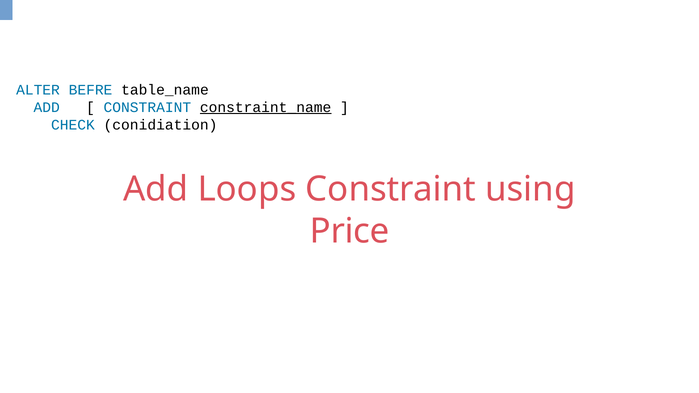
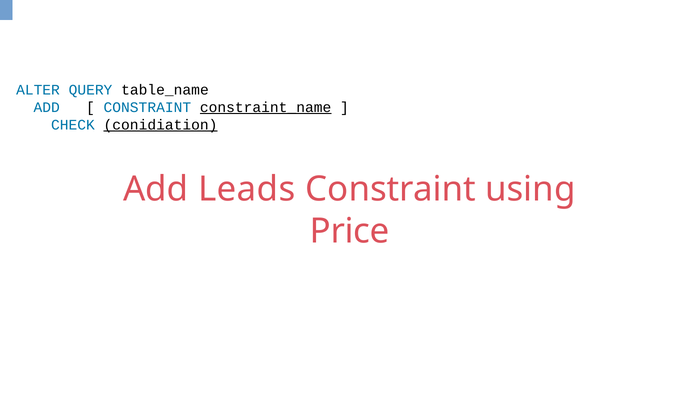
BEFRE: BEFRE -> QUERY (91, 90)
conidiation underline: none -> present (161, 125)
Loops: Loops -> Leads (247, 190)
